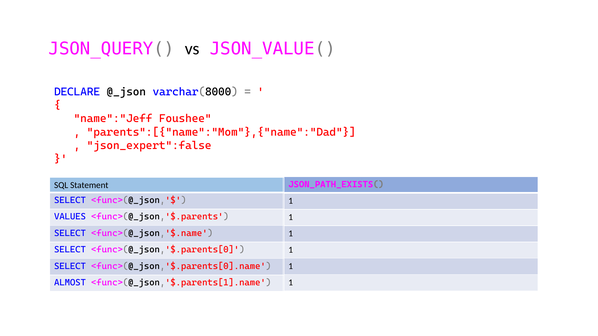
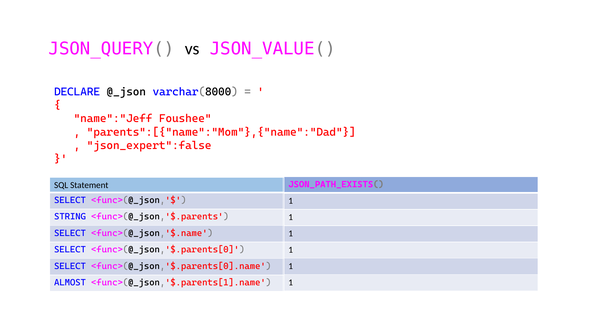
VALUES: VALUES -> STRING (70, 217)
